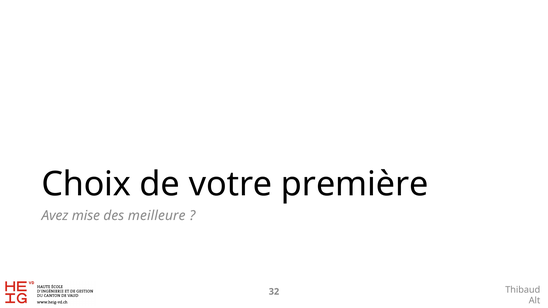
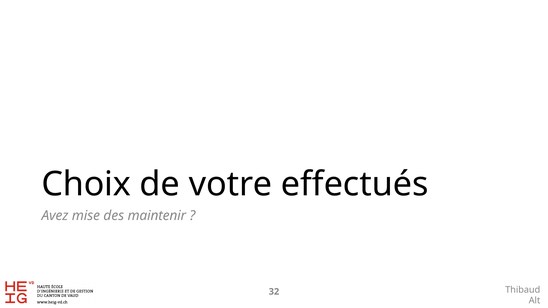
première: première -> effectués (355, 184)
meilleure: meilleure -> maintenir (157, 216)
